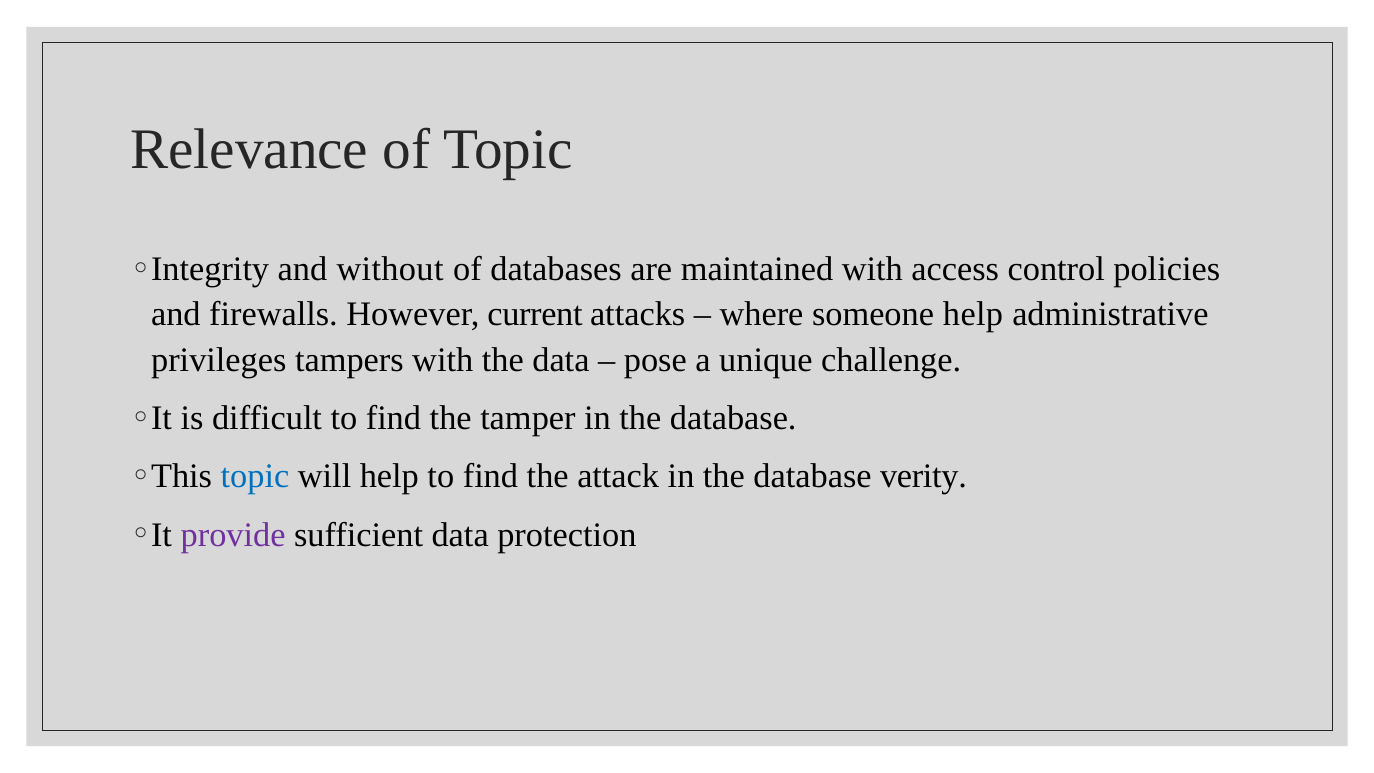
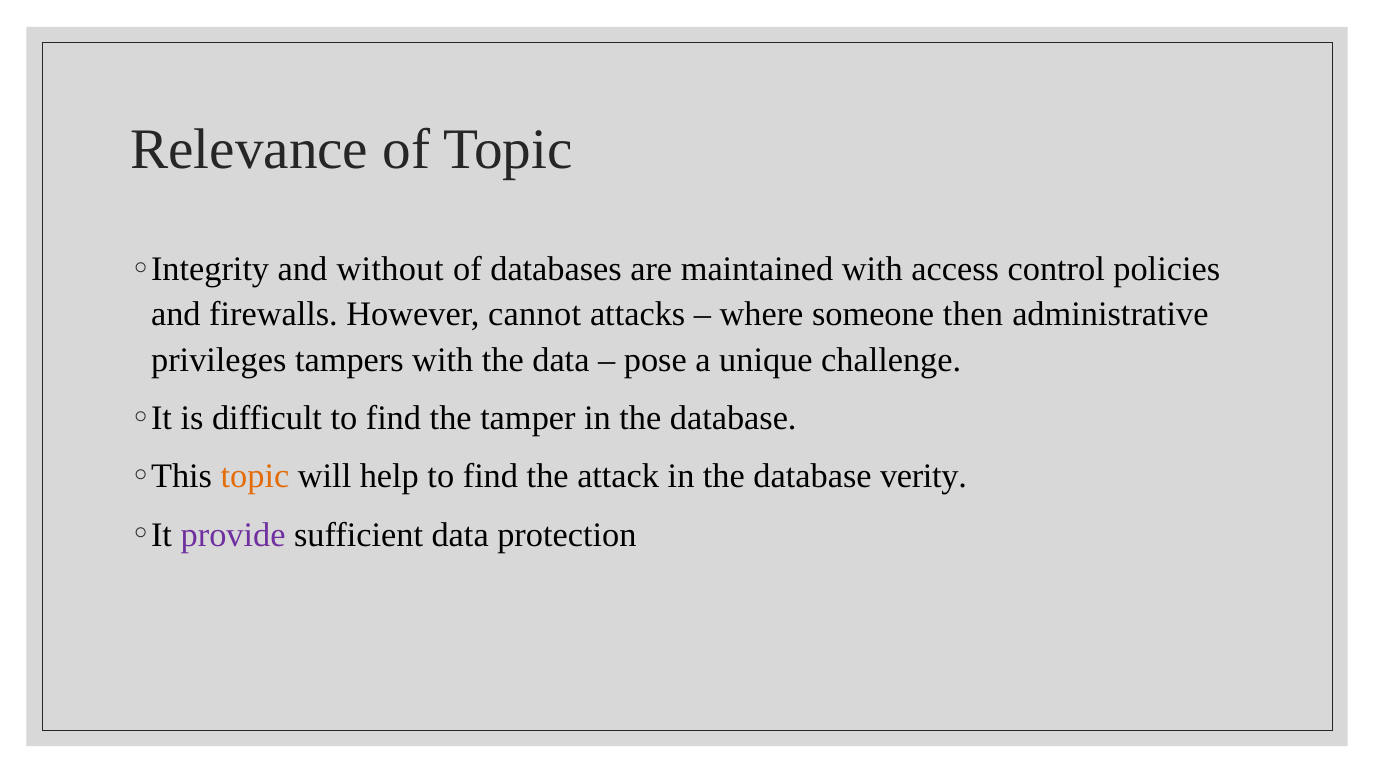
current: current -> cannot (535, 315)
someone help: help -> then (973, 315)
topic colour: blue -> orange (255, 476)
